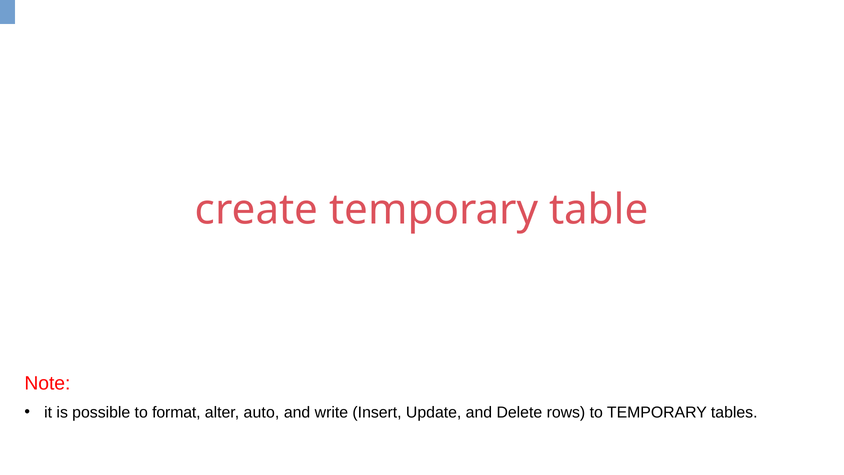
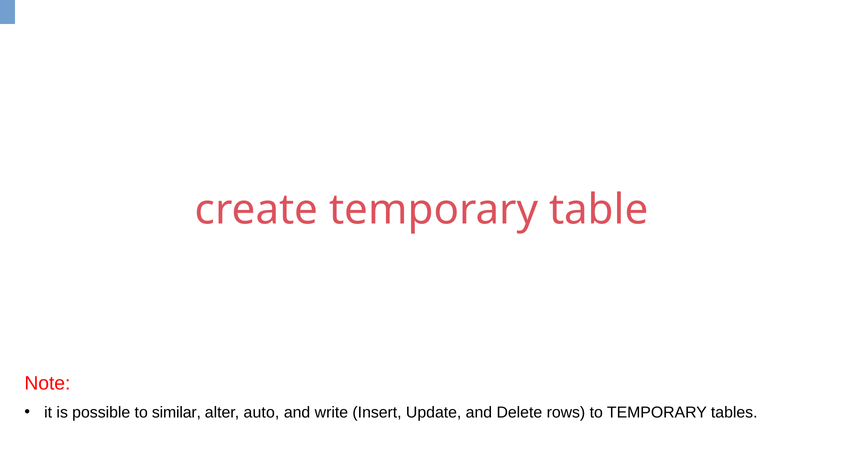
format: format -> similar (176, 412)
